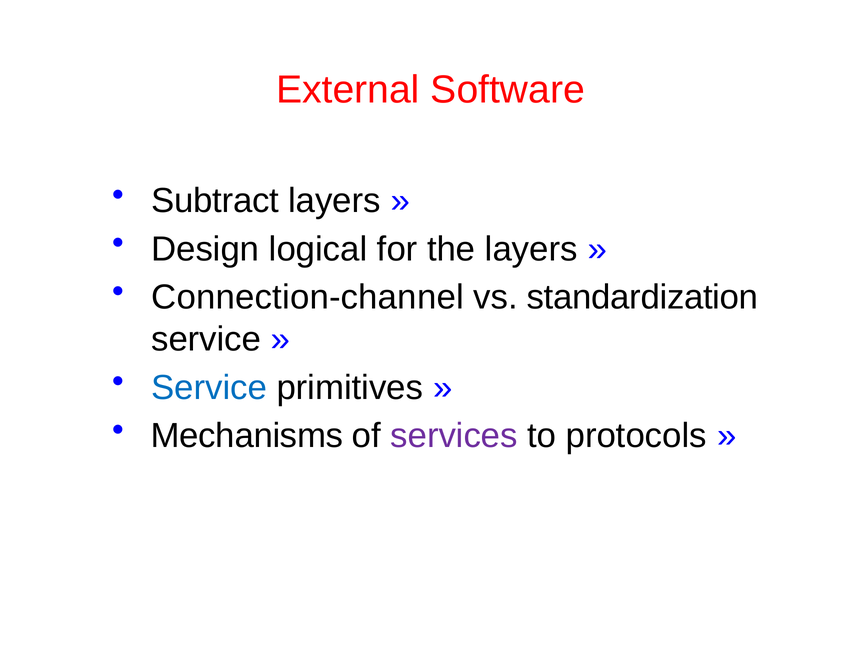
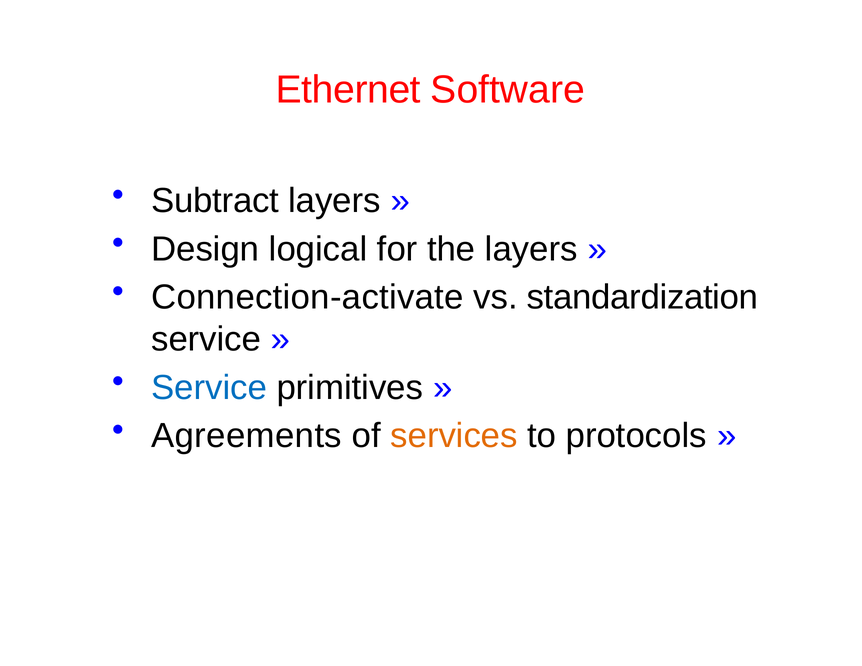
External: External -> Ethernet (348, 90)
Connection-channel: Connection-channel -> Connection-activate (307, 297)
Mechanisms: Mechanisms -> Agreements (247, 436)
services colour: purple -> orange (454, 436)
